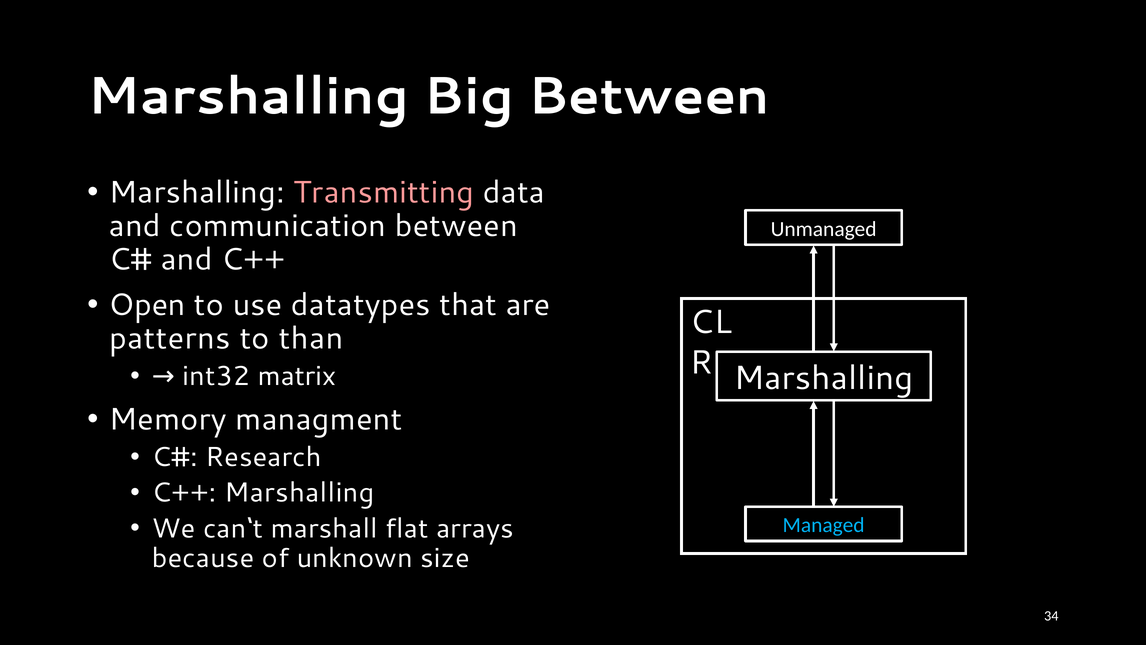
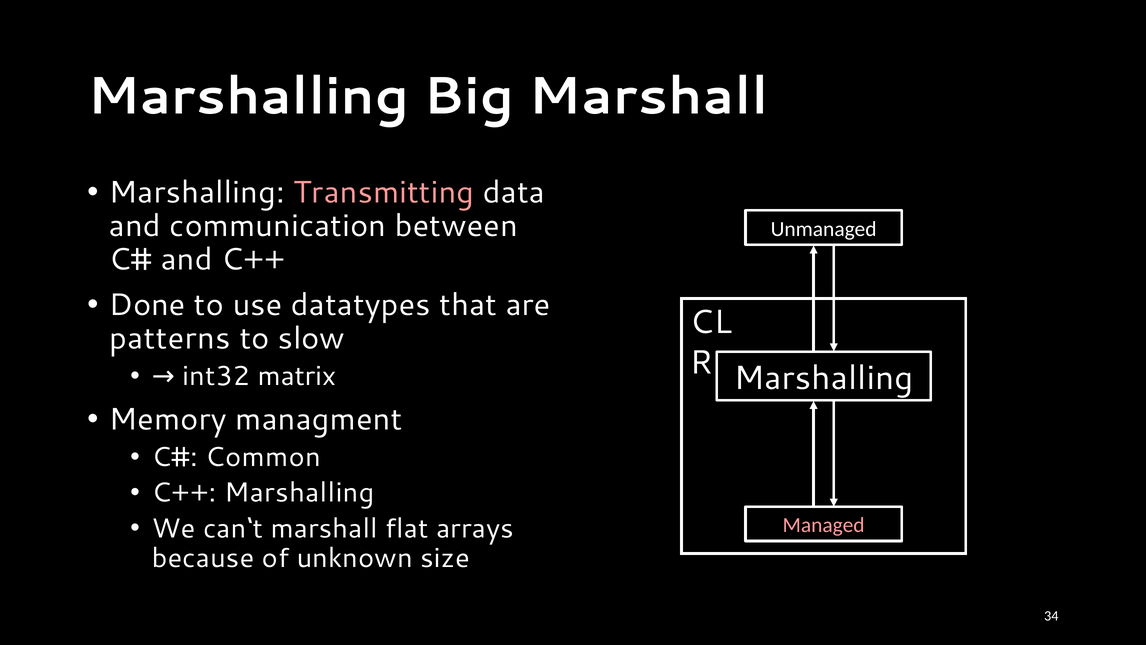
Big Between: Between -> Marshall (648, 96)
Open: Open -> Done (147, 305)
than: than -> slow (311, 338)
Research: Research -> Common (263, 457)
Managed colour: light blue -> pink (824, 525)
